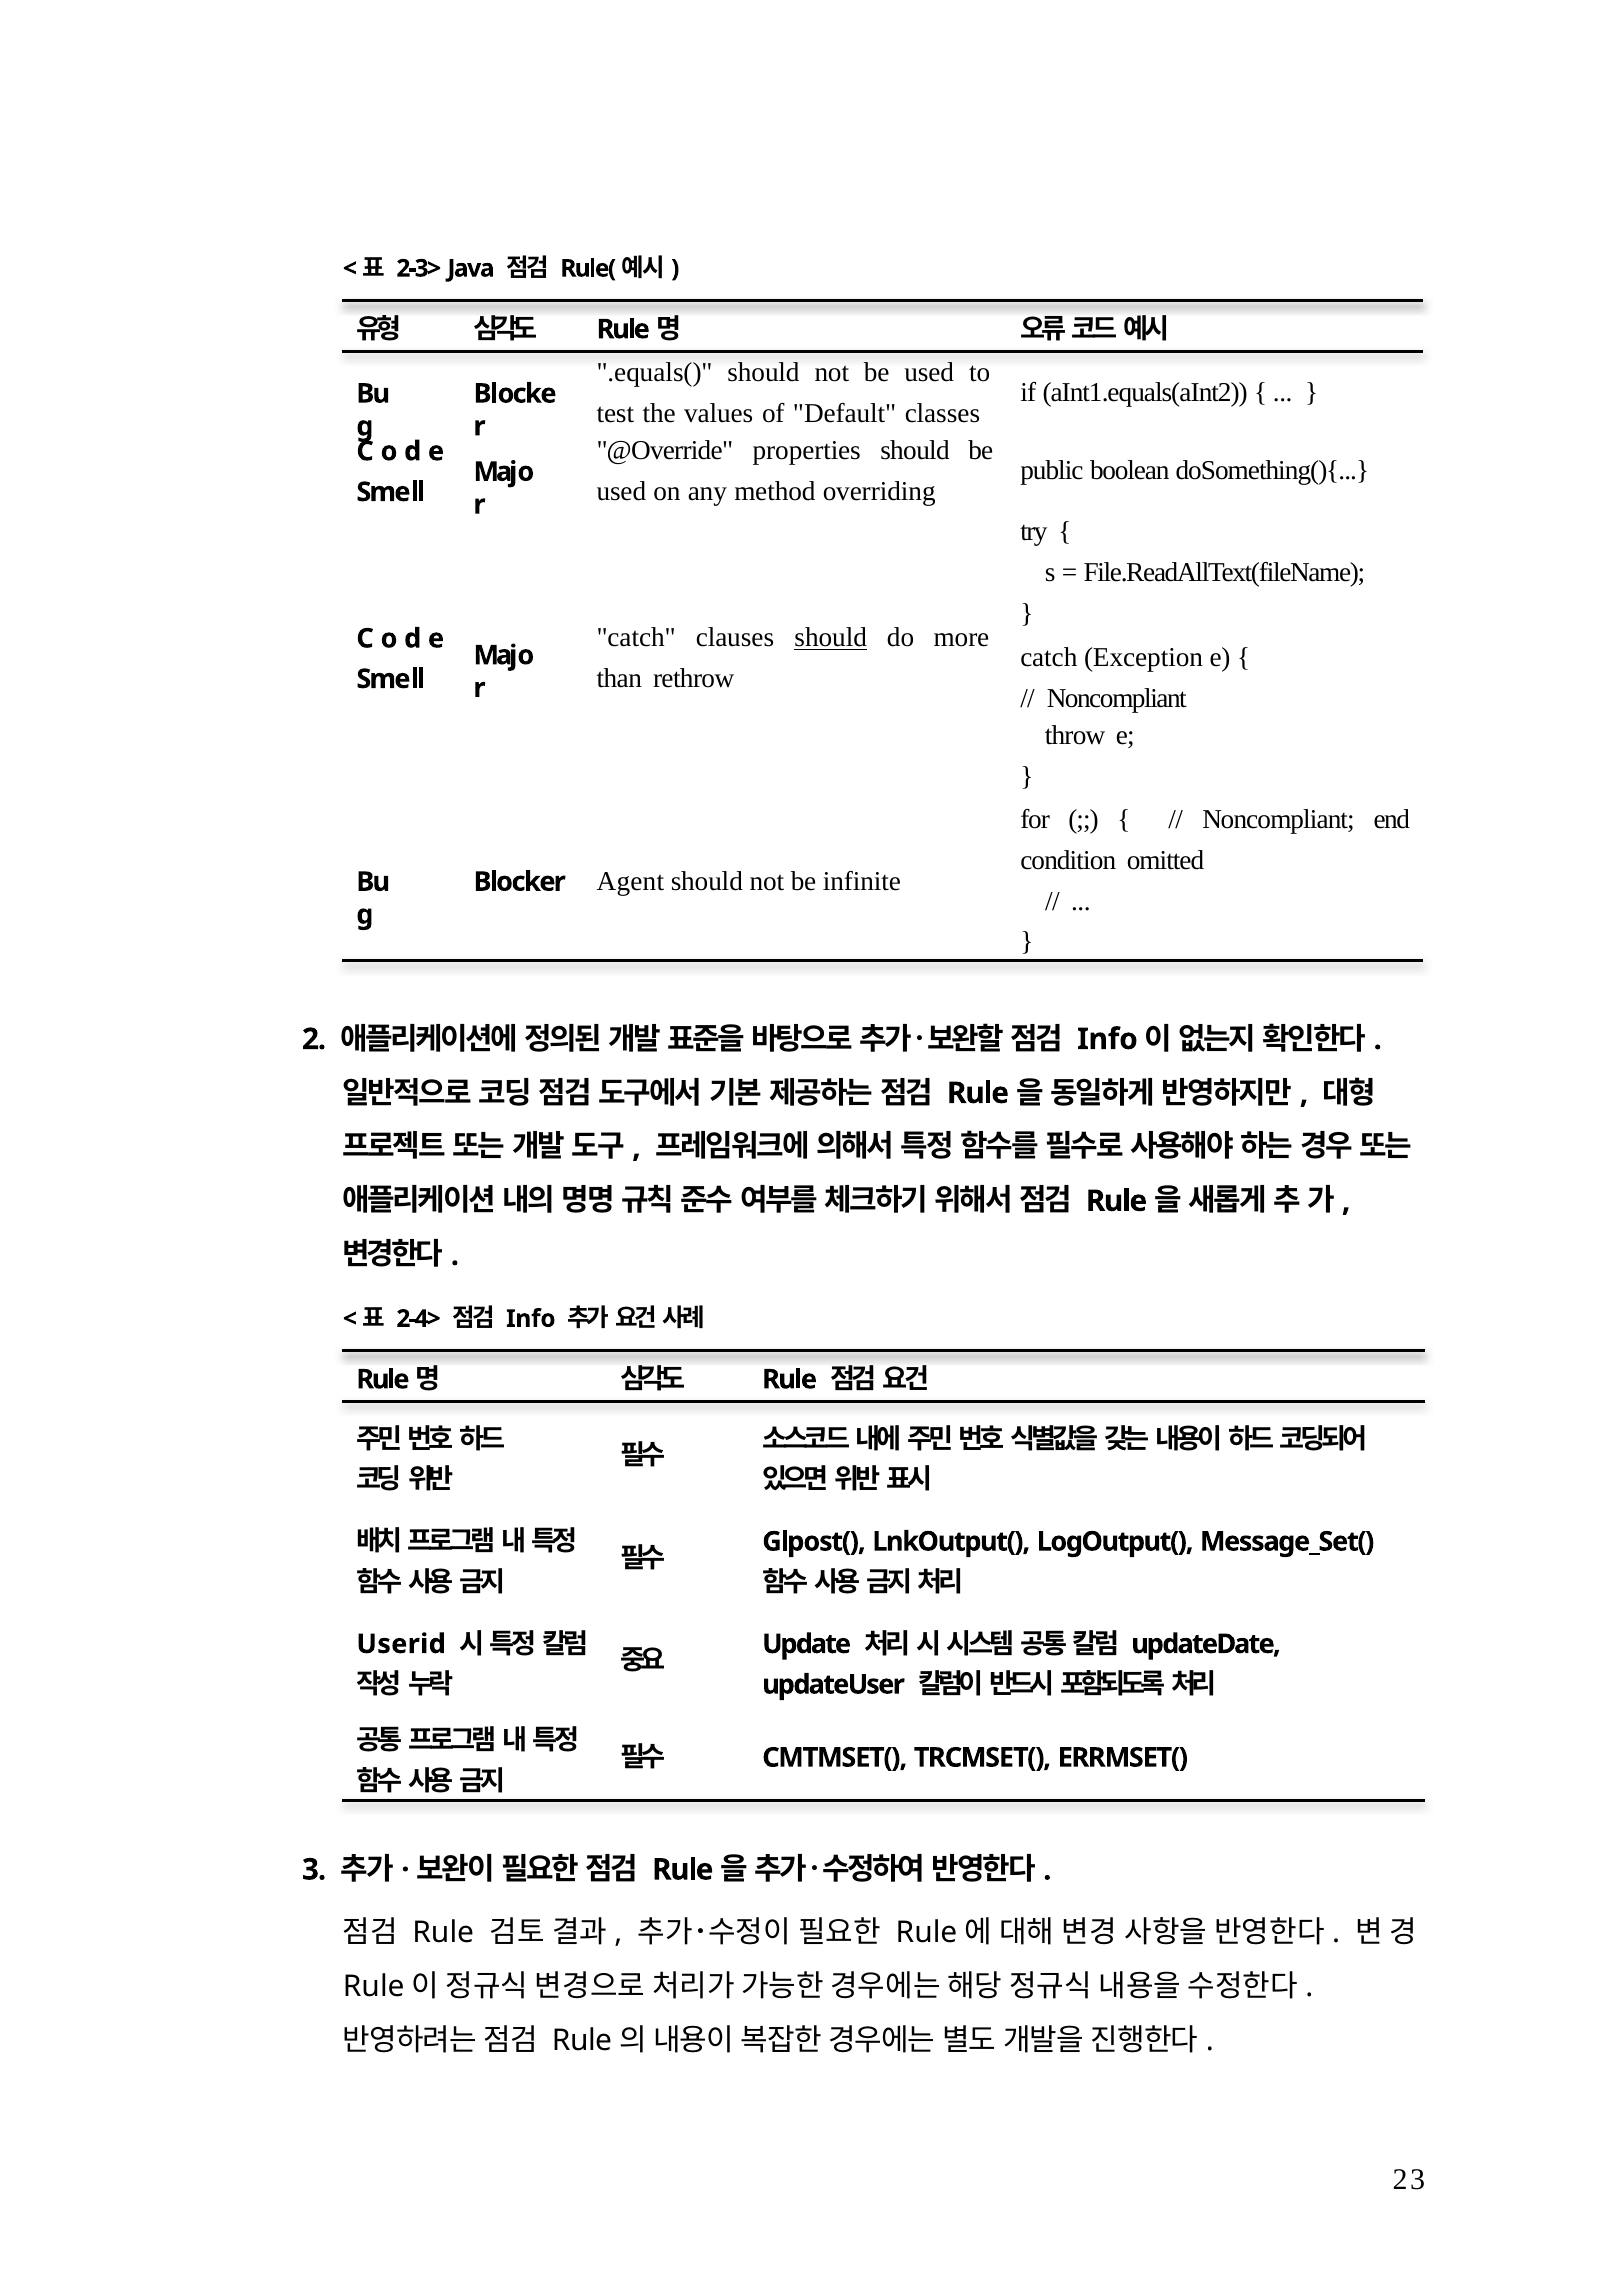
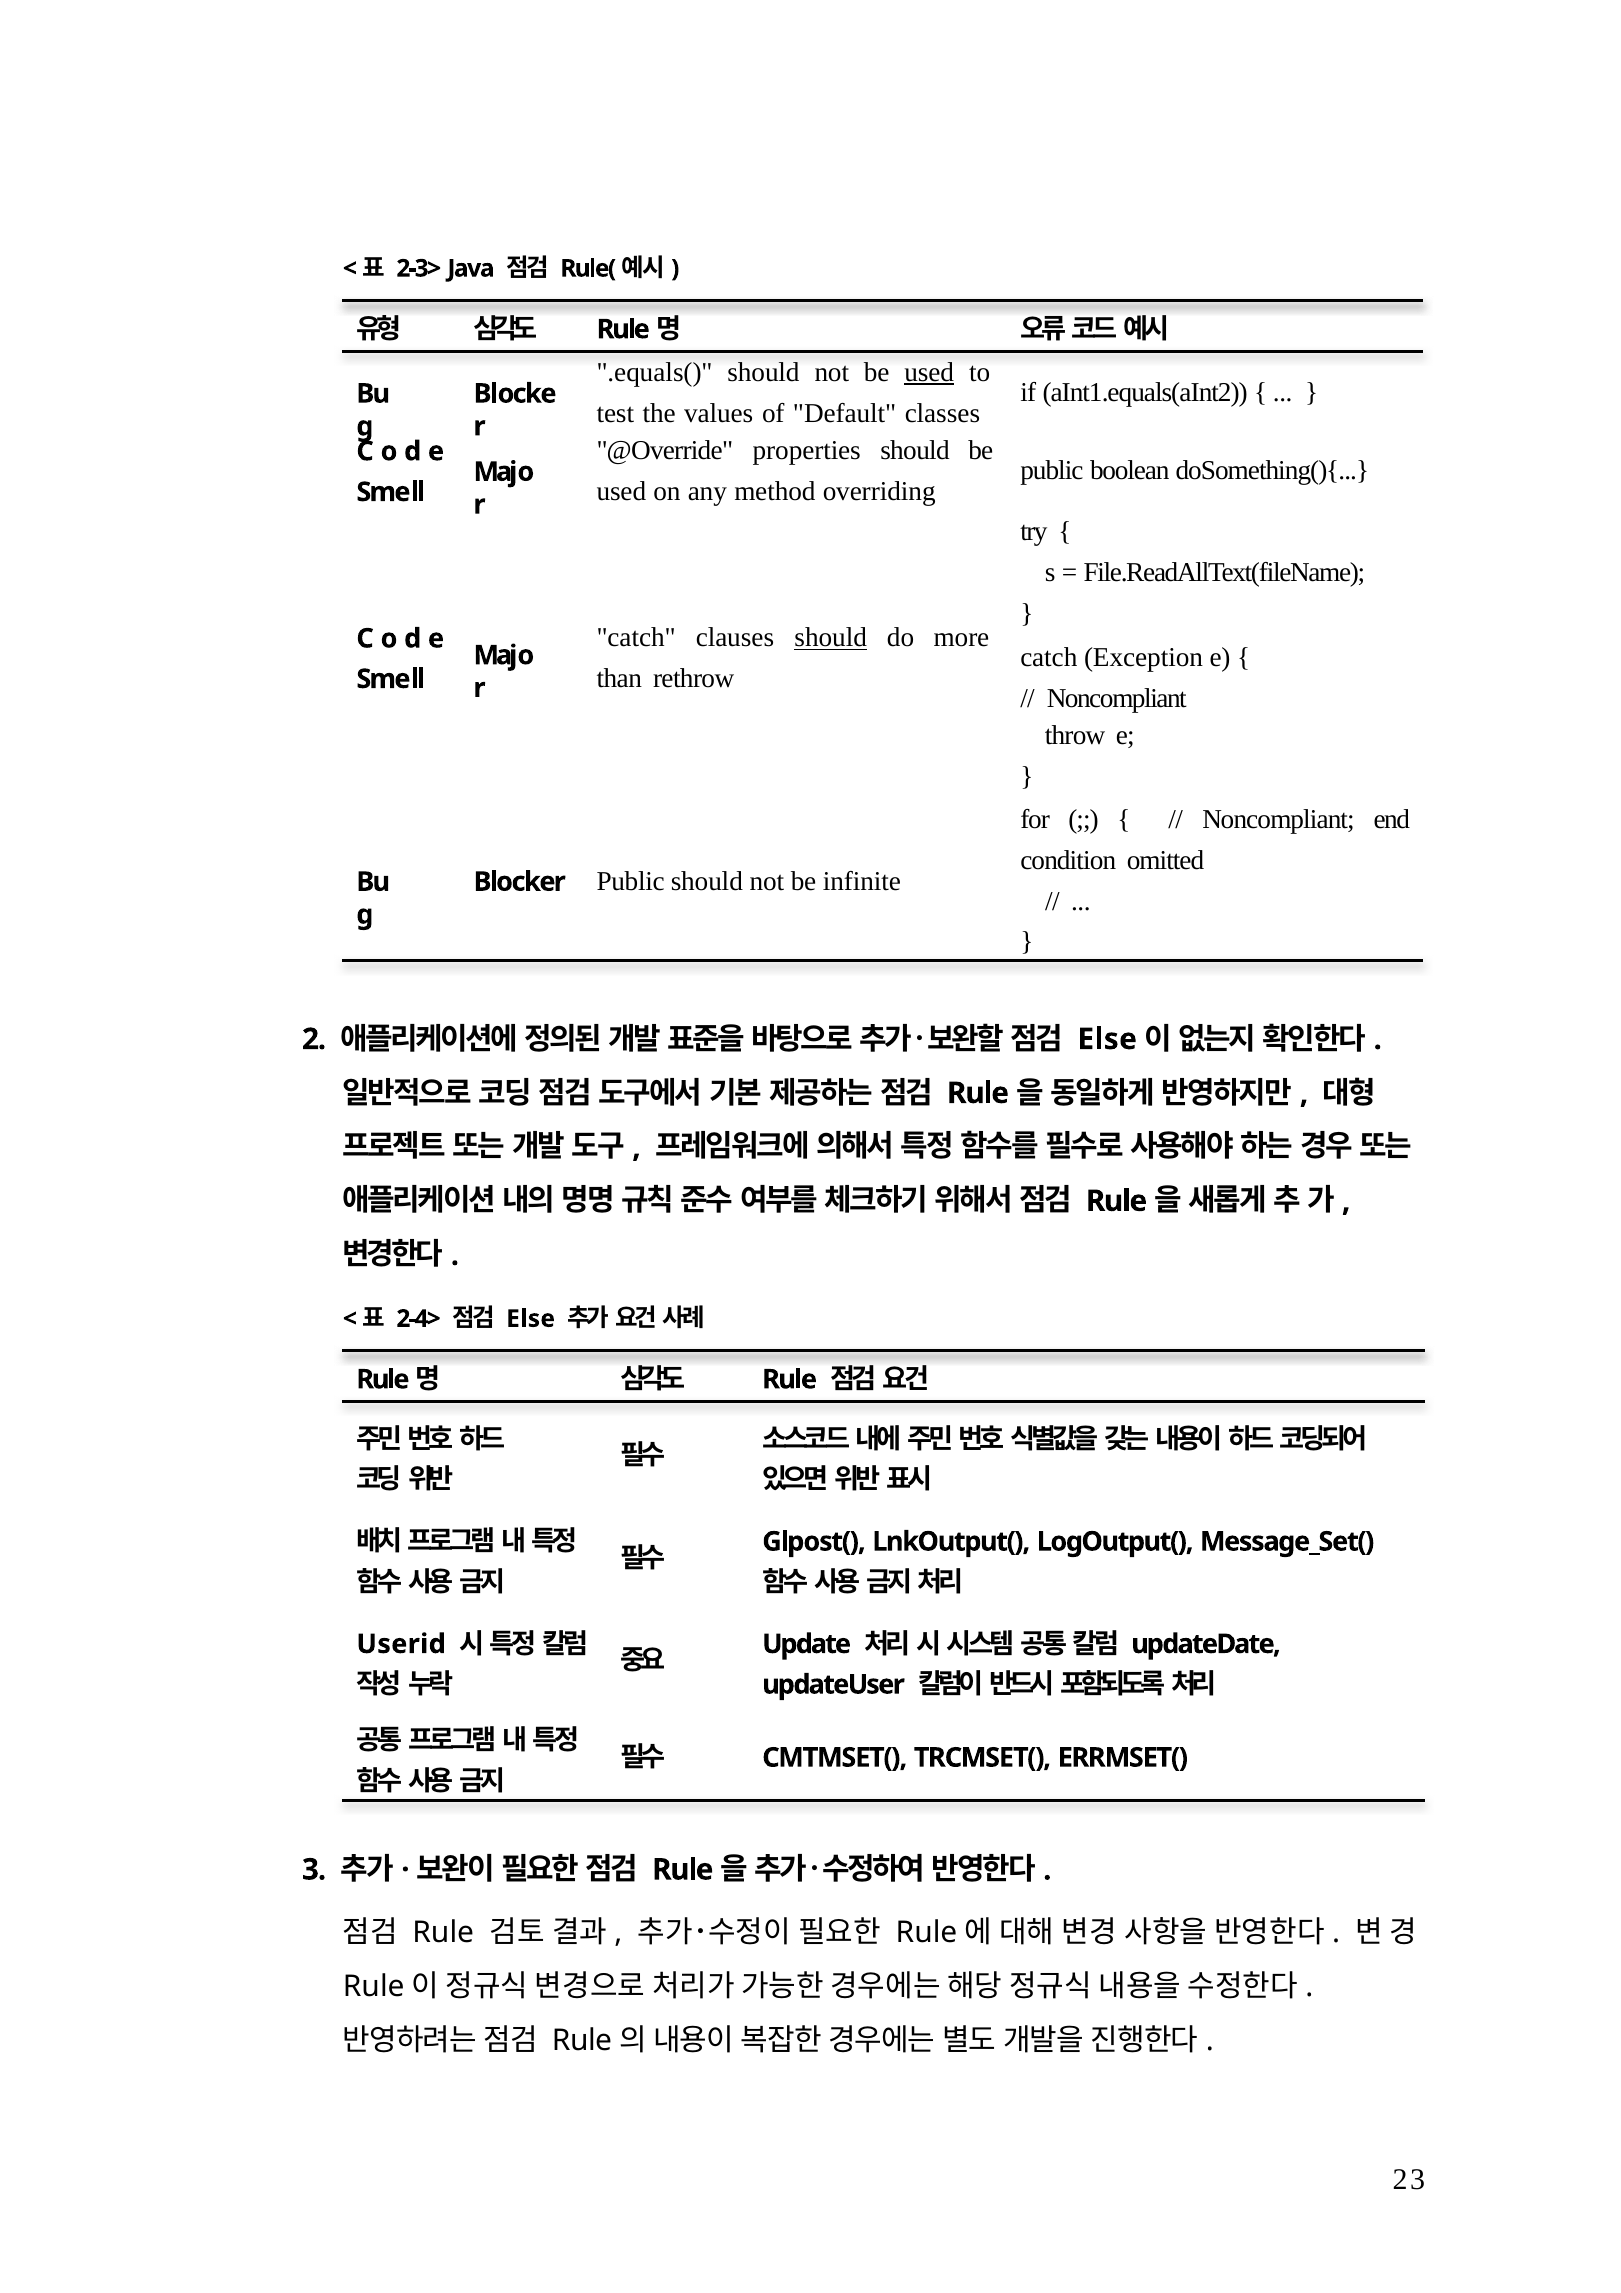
used underline: none -> present (929, 372)
Blocker Agent: Agent -> Public (631, 882)
Info: Info -> Else (1107, 1039)
Info: Info -> Else (531, 1319)
